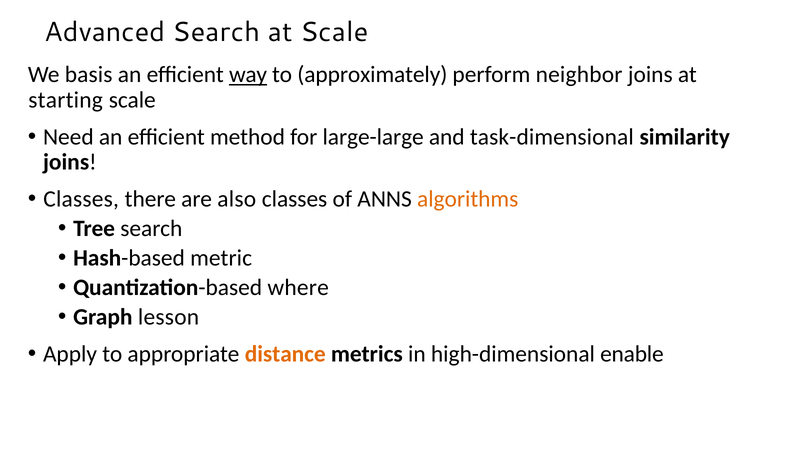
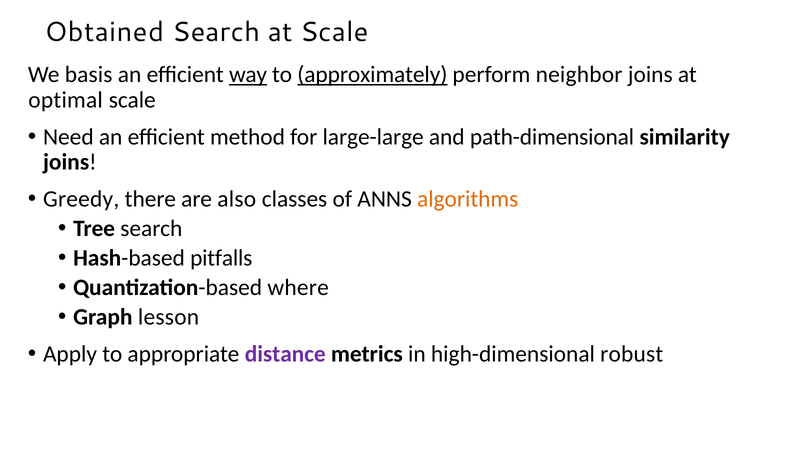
Advanced: Advanced -> Obtained (105, 32)
approximately underline: none -> present (372, 74)
starting: starting -> optimal (66, 100)
task-dimensional: task-dimensional -> path-dimensional (552, 137)
Classes: Classes -> Greedy (81, 199)
metric: metric -> pitfalls (221, 258)
distance colour: orange -> purple (285, 354)
enable: enable -> robust (632, 354)
